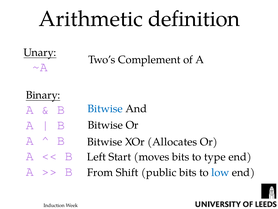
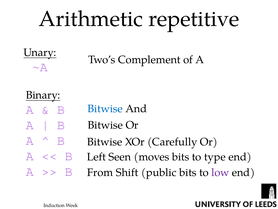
definition: definition -> repetitive (194, 19)
Allocates: Allocates -> Carefully (172, 142)
Start: Start -> Seen (120, 157)
low colour: blue -> purple (220, 172)
